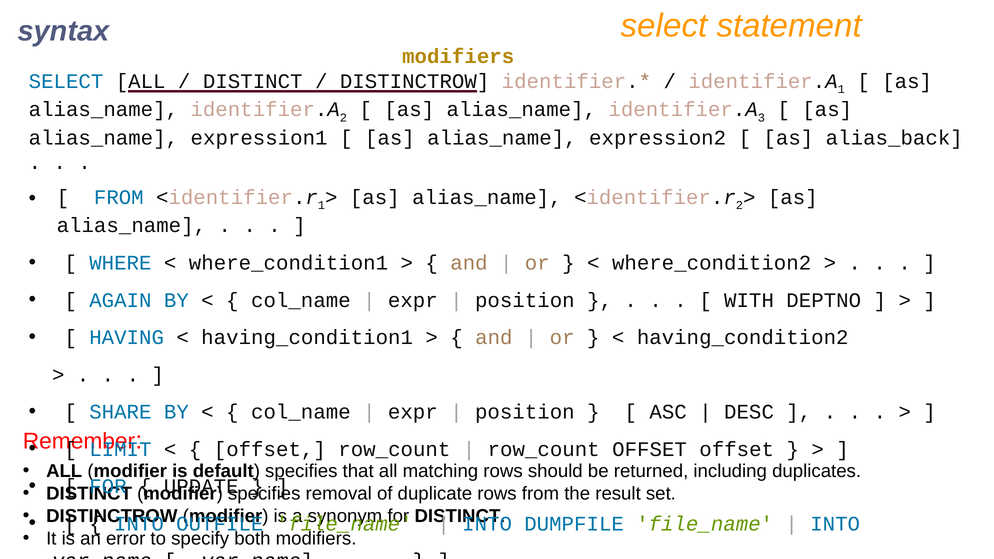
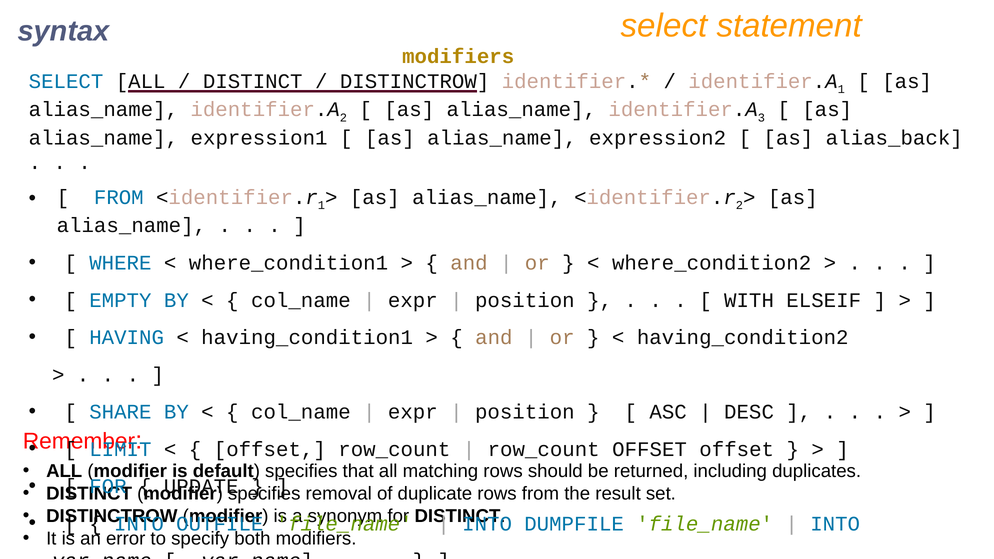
AGAIN: AGAIN -> EMPTY (120, 300)
DEPTNO: DEPTNO -> ELSEIF (824, 300)
